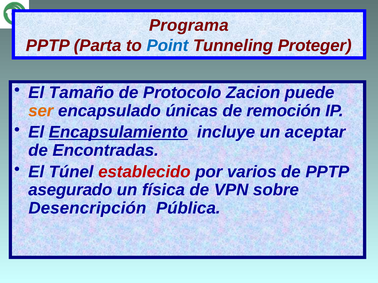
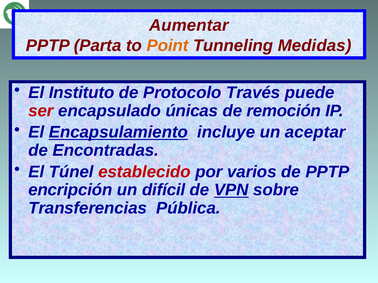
Programa: Programa -> Aumentar (189, 25)
Point colour: blue -> orange (168, 46)
Proteger: Proteger -> Medidas (315, 46)
Tamaño: Tamaño -> Instituto (82, 93)
Zacion: Zacion -> Través (253, 93)
ser colour: orange -> red (41, 111)
asegurado: asegurado -> encripción (70, 190)
física: física -> difícil (164, 190)
VPN underline: none -> present (231, 190)
Desencripción: Desencripción -> Transferencias (88, 208)
